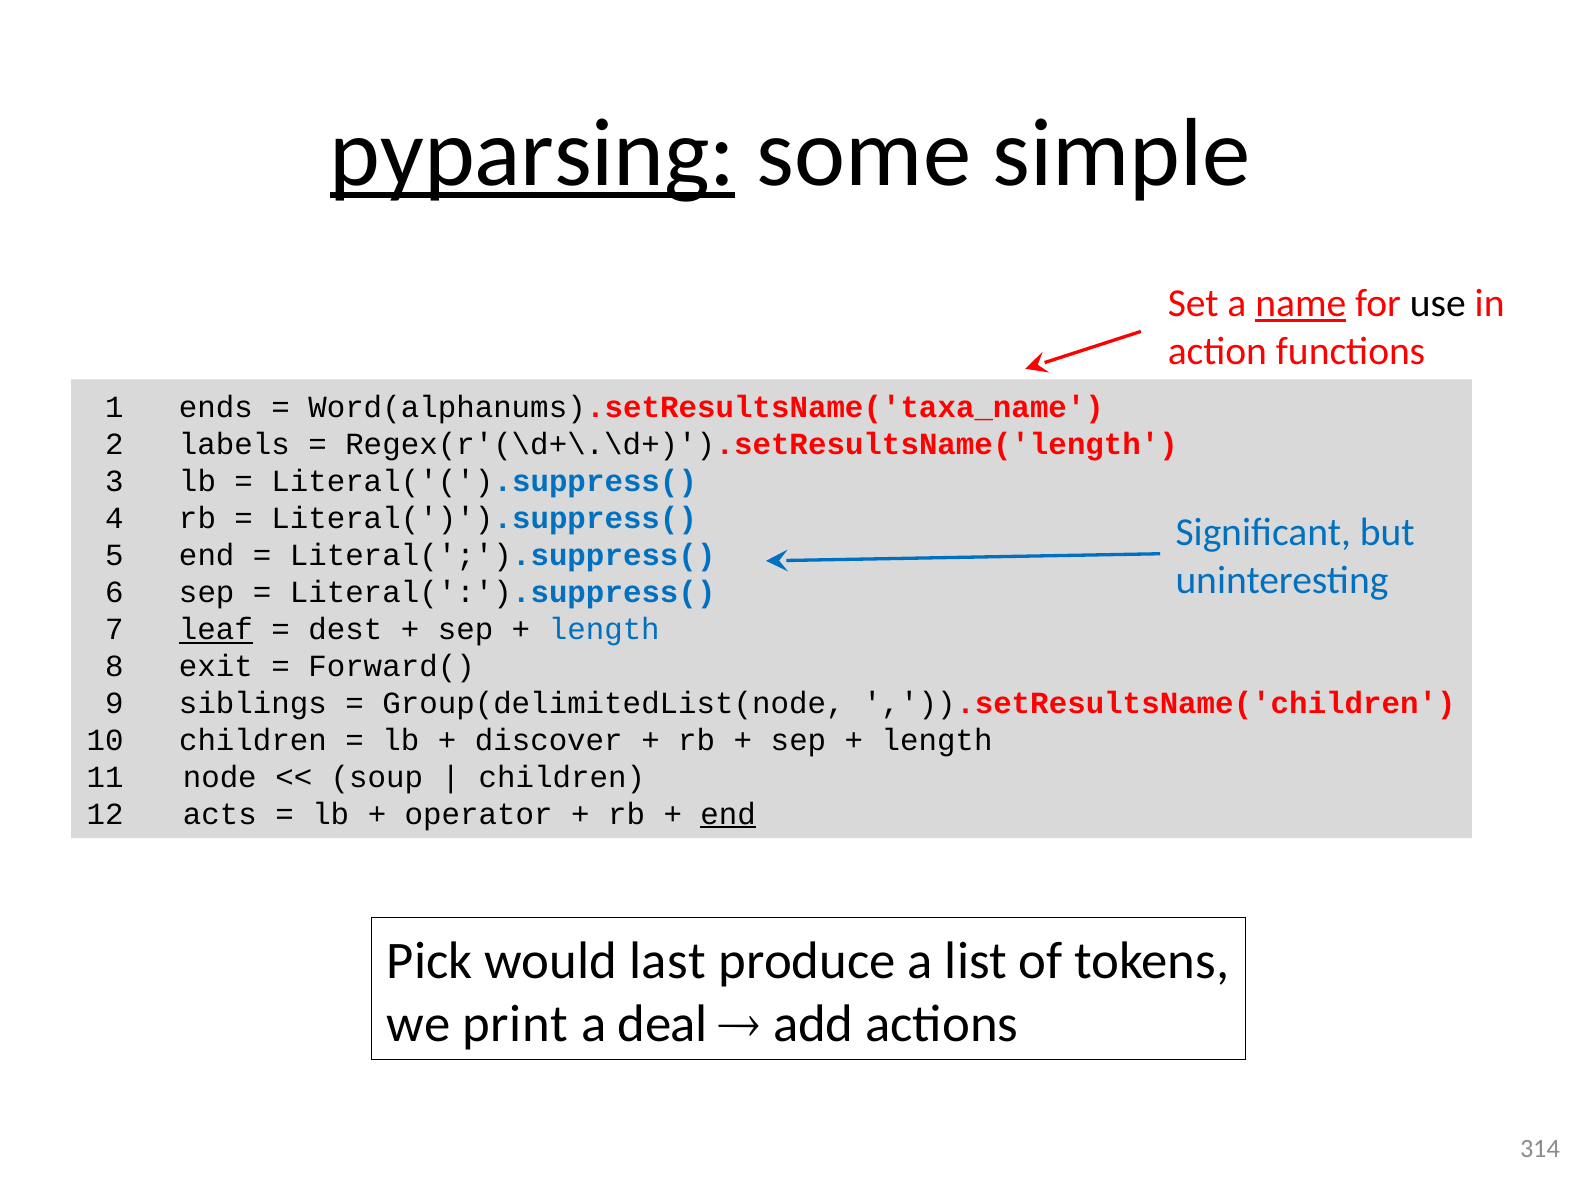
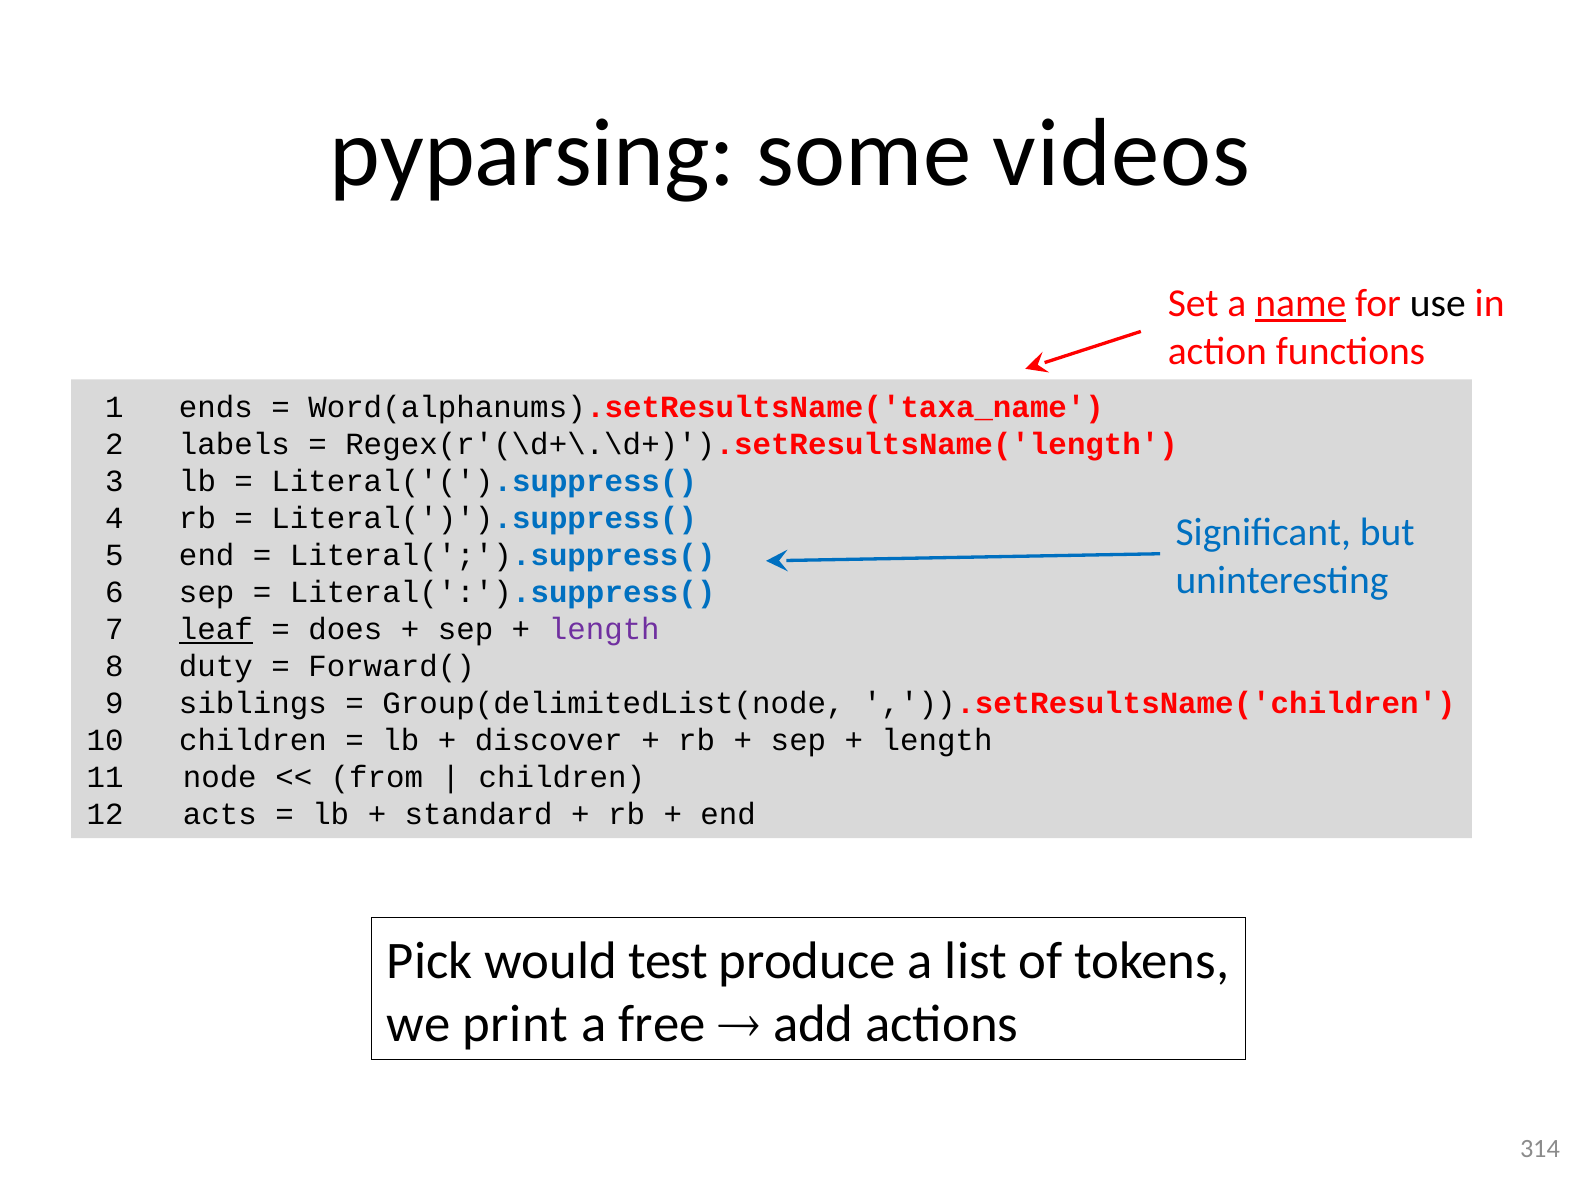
pyparsing underline: present -> none (533, 153)
simple: simple -> videos (1121, 153)
dest: dest -> does (345, 629)
length colour: blue -> purple (604, 629)
exit: exit -> duty (216, 666)
soup: soup -> from (377, 777)
operator: operator -> standard (479, 814)
end underline: present -> none (728, 814)
last: last -> test (668, 960)
deal: deal -> free (662, 1024)
